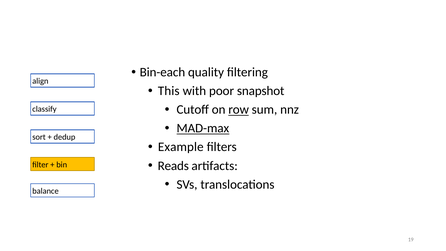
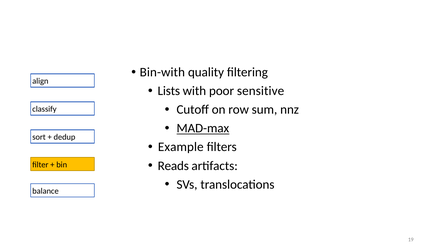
Bin-each: Bin-each -> Bin-with (162, 72)
This: This -> Lists (169, 91)
snapshot: snapshot -> sensitive (261, 91)
row underline: present -> none (239, 110)
